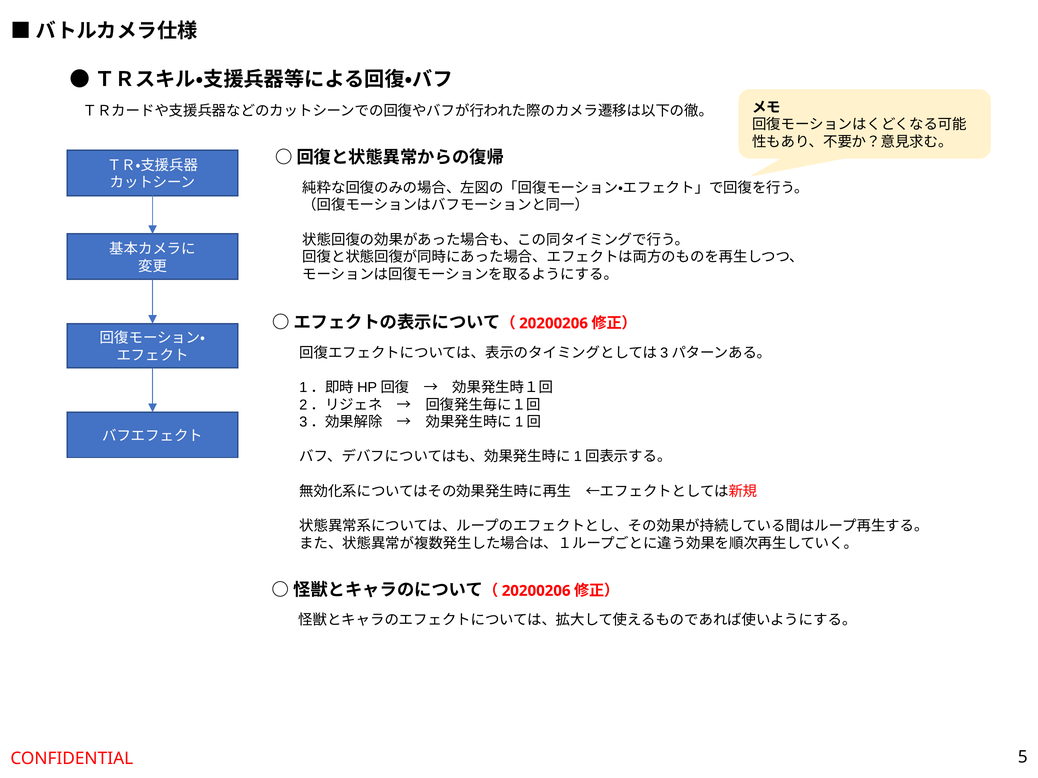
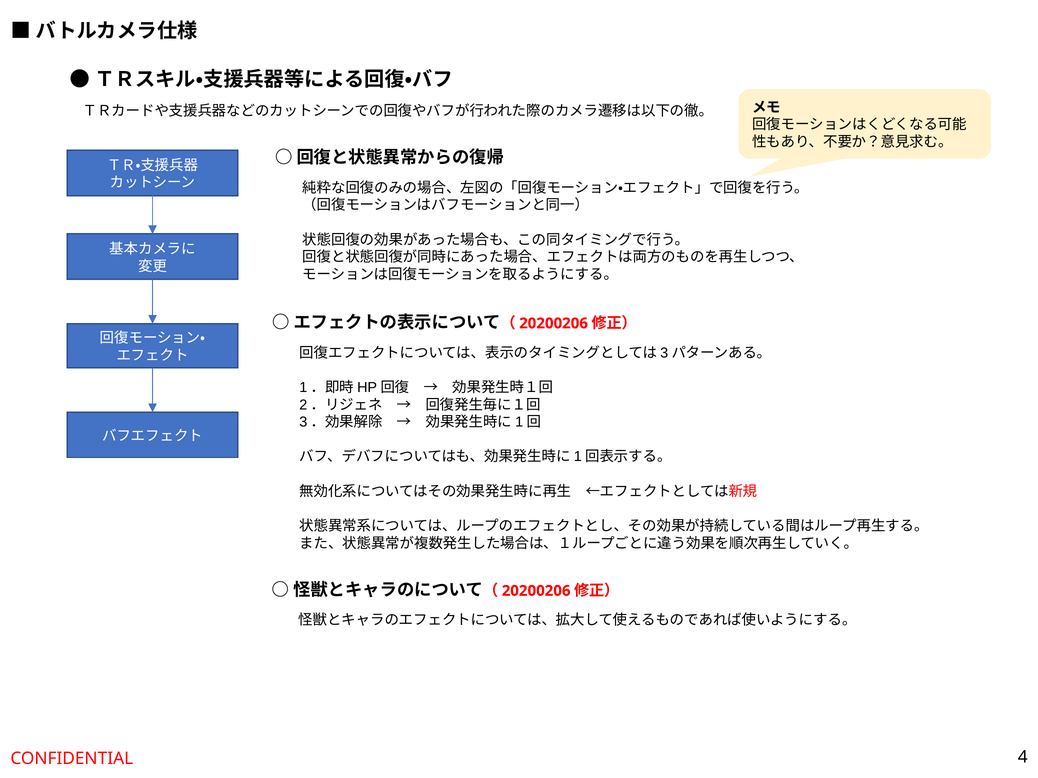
5: 5 -> 4 (1023, 758)
